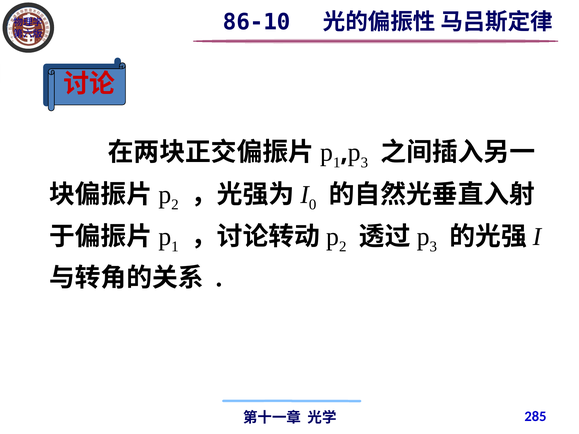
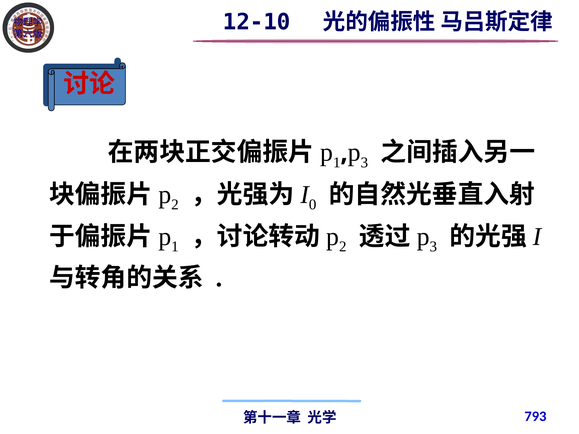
86-10: 86-10 -> 12-10 (257, 22)
285: 285 -> 793 (535, 417)
